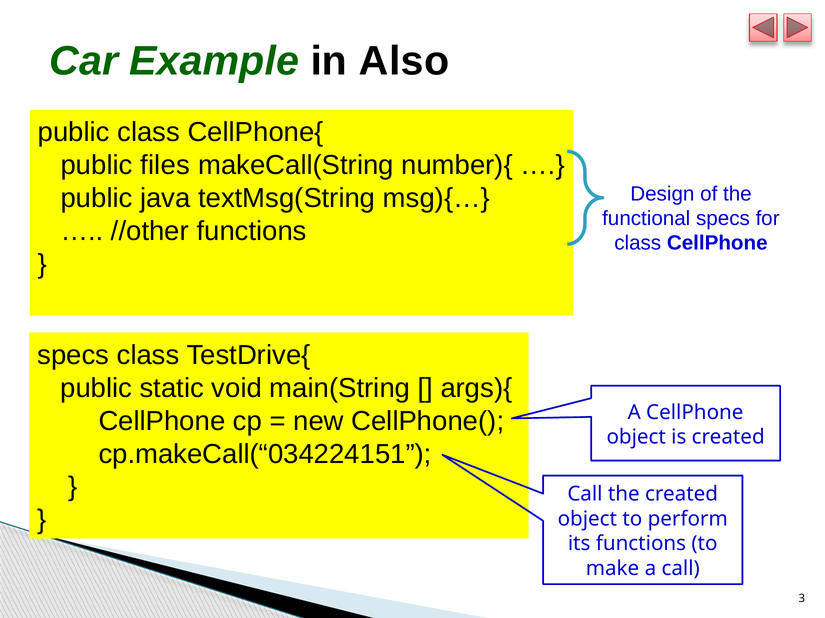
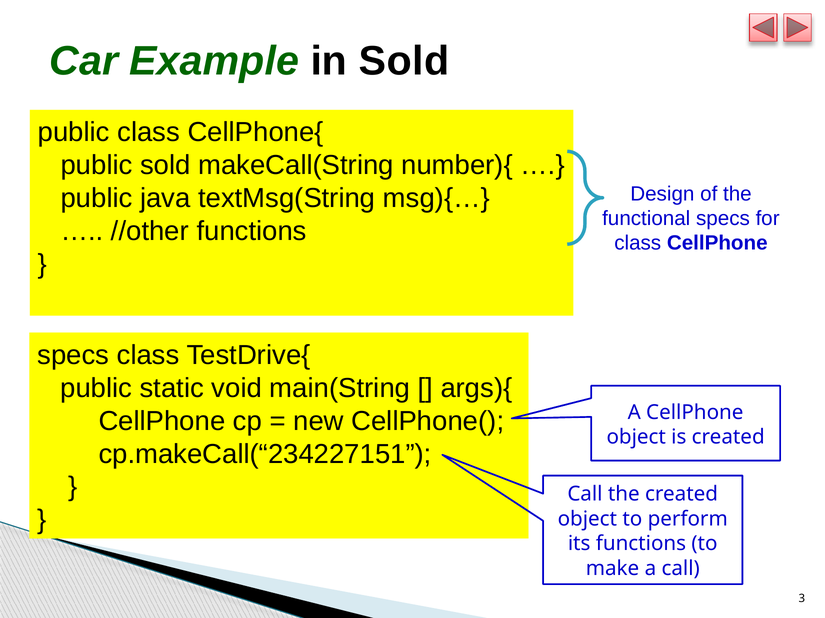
in Also: Also -> Sold (404, 61)
public files: files -> sold (165, 165)
cp.makeCall(“034224151: cp.makeCall(“034224151 -> cp.makeCall(“234227151 (265, 455)
